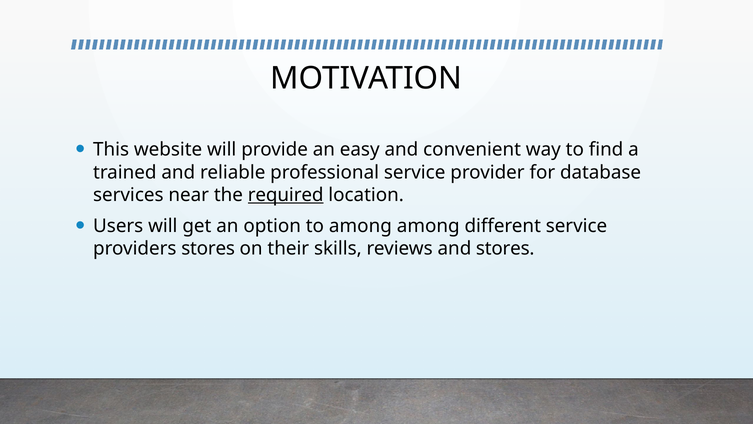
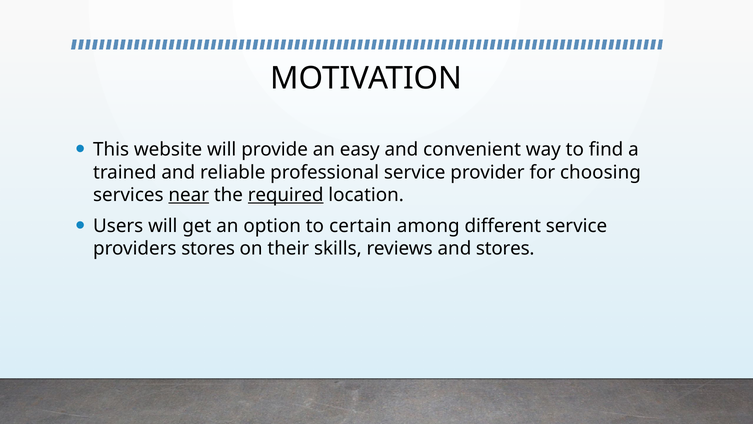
database: database -> choosing (600, 172)
near underline: none -> present (189, 195)
to among: among -> certain (360, 226)
